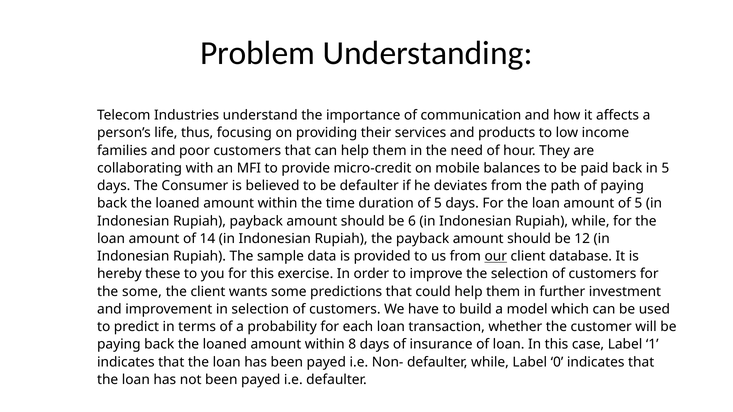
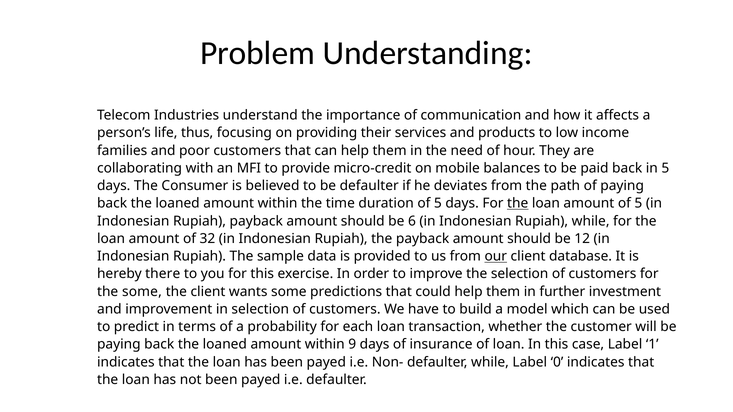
the underline: none -> present (518, 204)
14: 14 -> 32 (207, 239)
these: these -> there (163, 274)
8: 8 -> 9 (352, 345)
